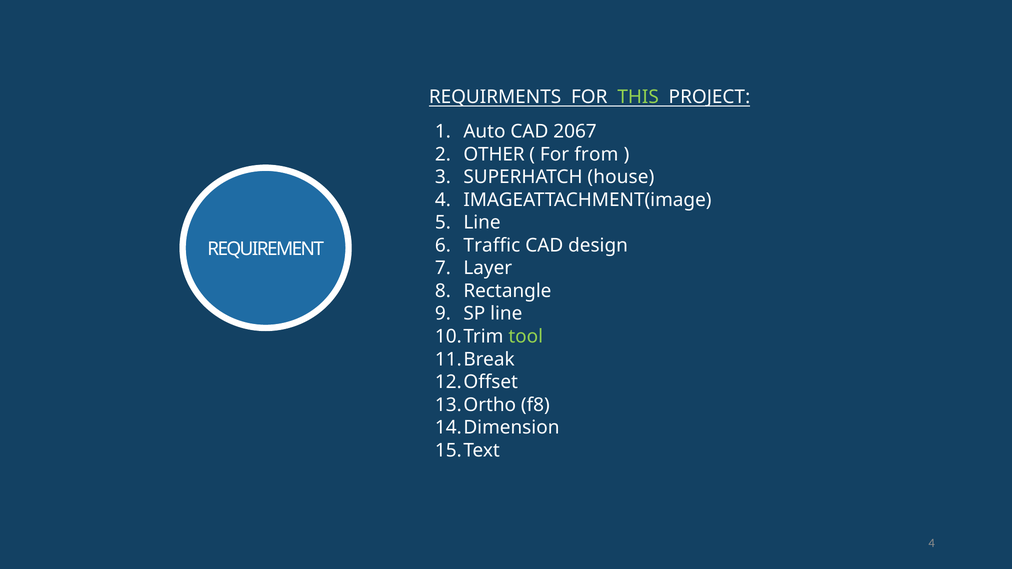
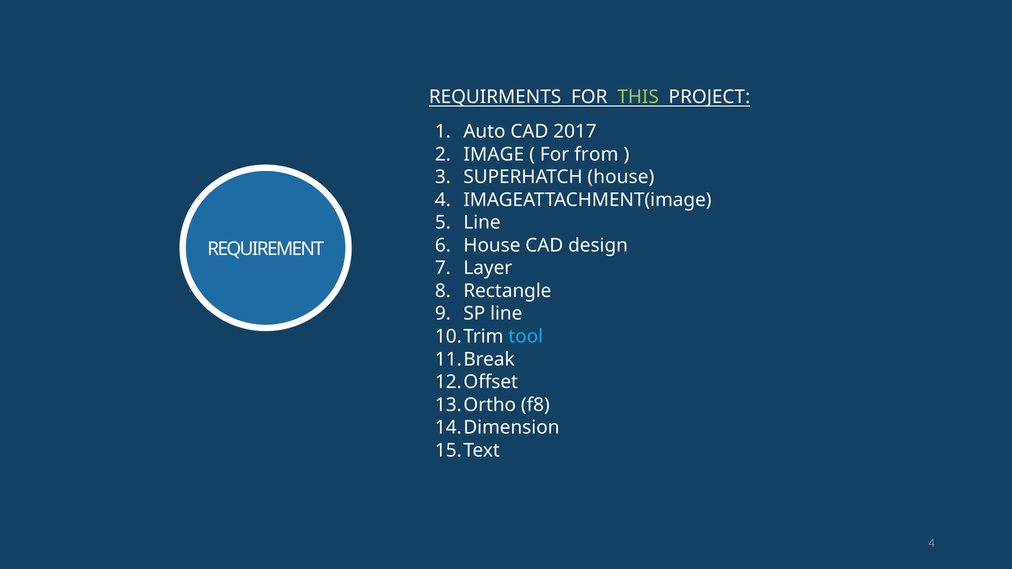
2067: 2067 -> 2017 (575, 132)
OTHER: OTHER -> IMAGE (494, 154)
Traffic: Traffic -> House (492, 246)
tool colour: light green -> light blue (526, 337)
